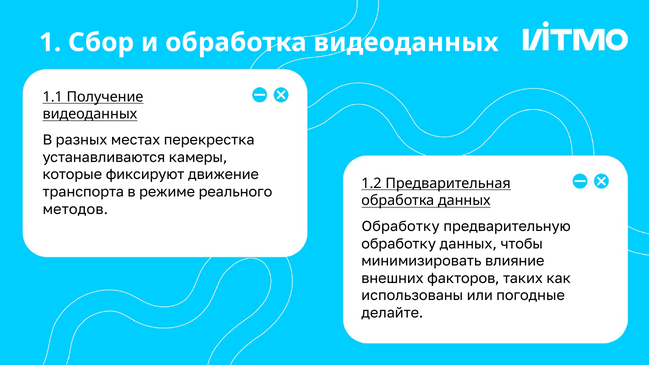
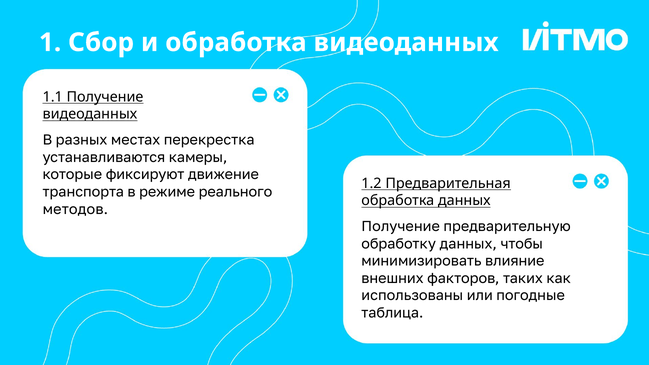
Обработку: Обработку -> Получение (401, 227)
делайте: делайте -> таблица (392, 313)
